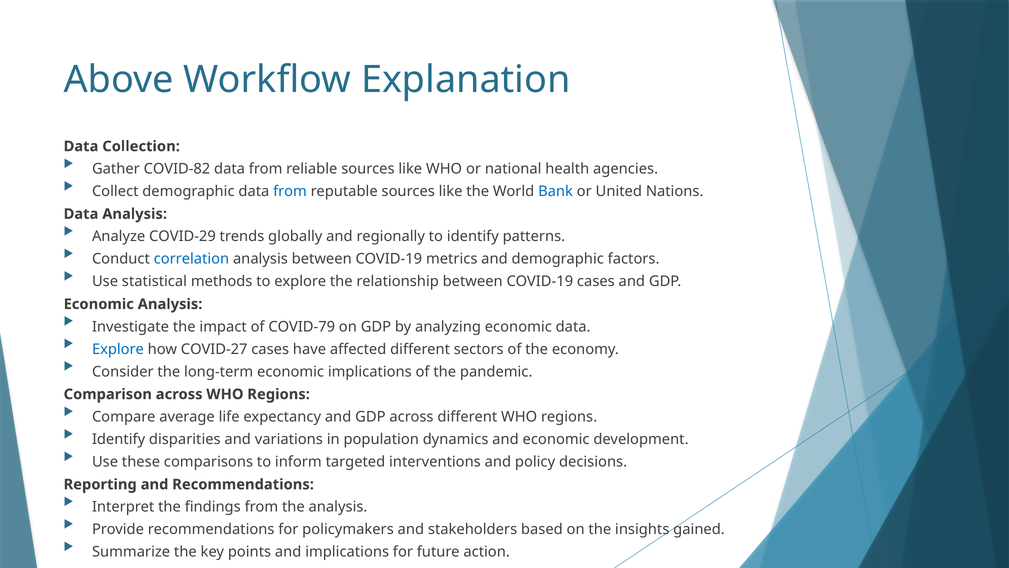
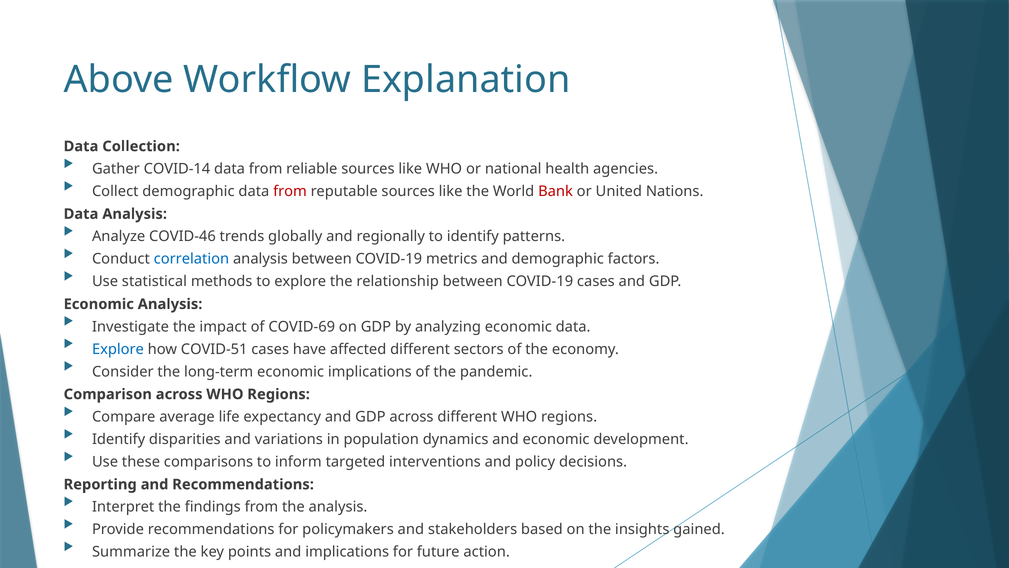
COVID-82: COVID-82 -> COVID-14 (177, 169)
from colour: blue -> red (290, 191)
Bank colour: blue -> red (556, 191)
COVID-29: COVID-29 -> COVID-46 (182, 236)
COVID-79: COVID-79 -> COVID-69 (302, 326)
COVID-27: COVID-27 -> COVID-51 (214, 349)
